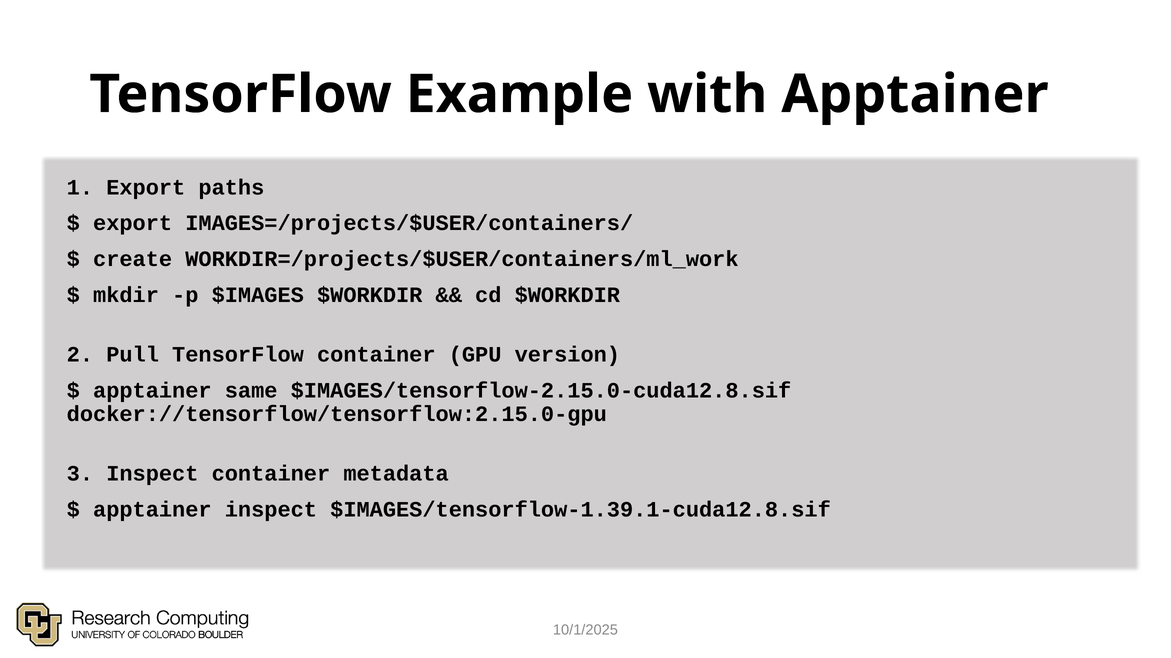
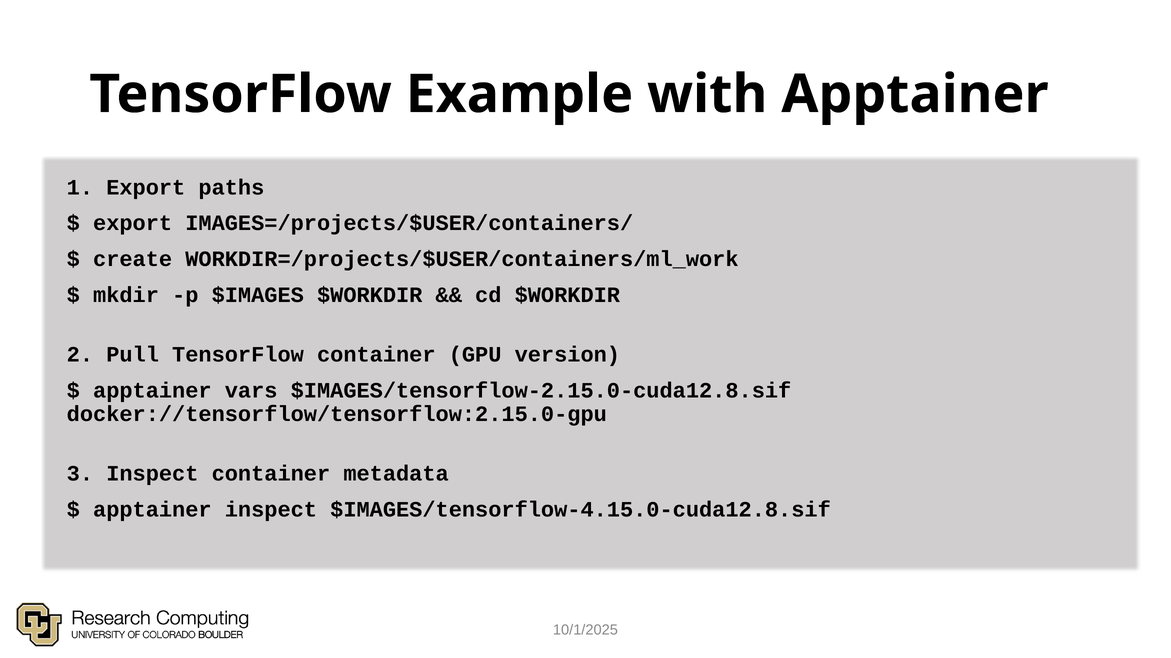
same: same -> vars (251, 391)
$IMAGES/tensorflow-1.39.1-cuda12.8.sif: $IMAGES/tensorflow-1.39.1-cuda12.8.sif -> $IMAGES/tensorflow-4.15.0-cuda12.8.sif (581, 510)
